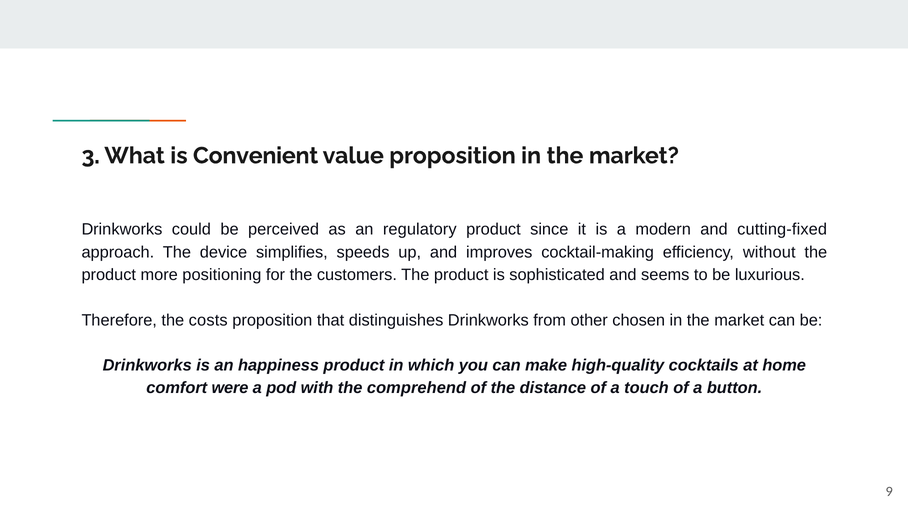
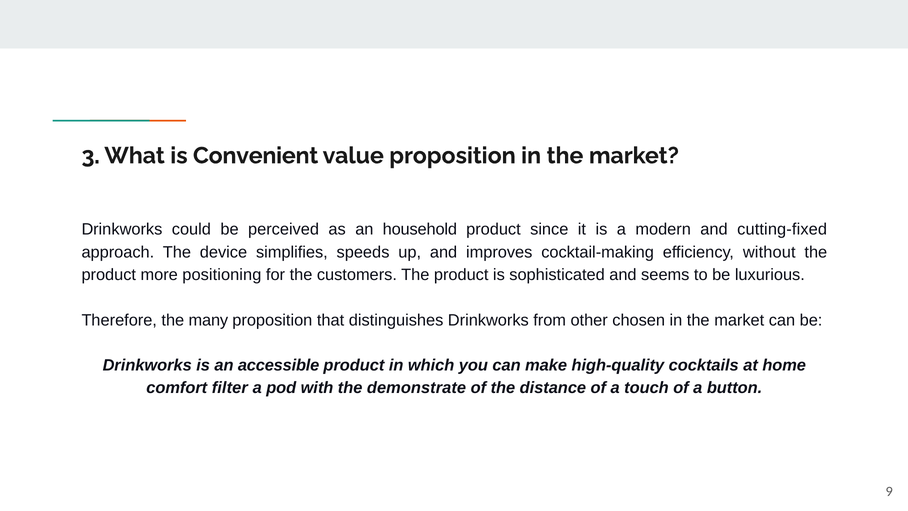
regulatory: regulatory -> household (420, 229)
costs: costs -> many (208, 320)
happiness: happiness -> accessible (279, 365)
were: were -> filter (230, 388)
comprehend: comprehend -> demonstrate (417, 388)
